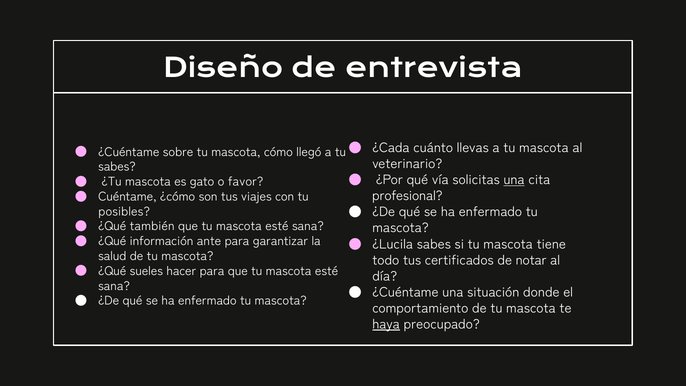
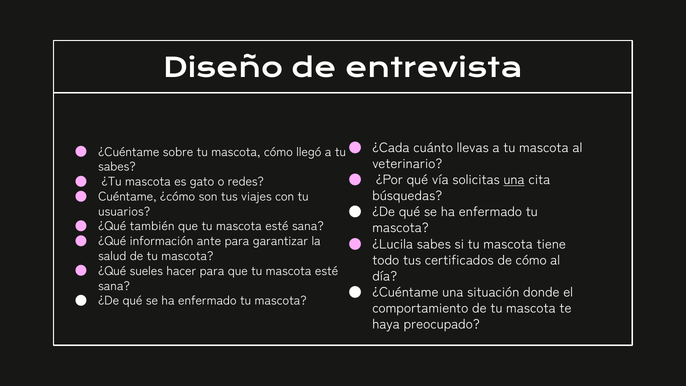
favor: favor -> redes (246, 182)
profesional: profesional -> búsquedas (407, 196)
posibles: posibles -> usuarios (124, 211)
de notar: notar -> cómo (531, 260)
haya underline: present -> none (386, 324)
